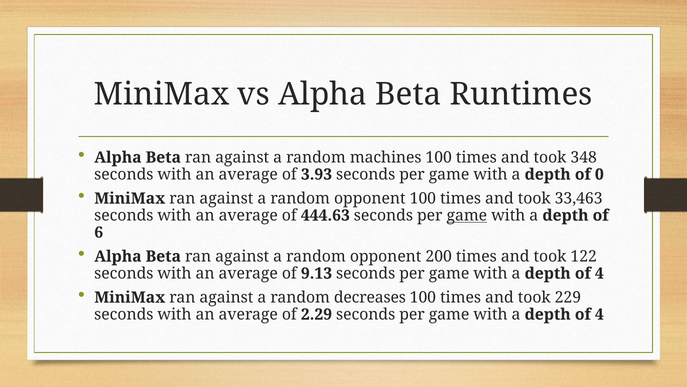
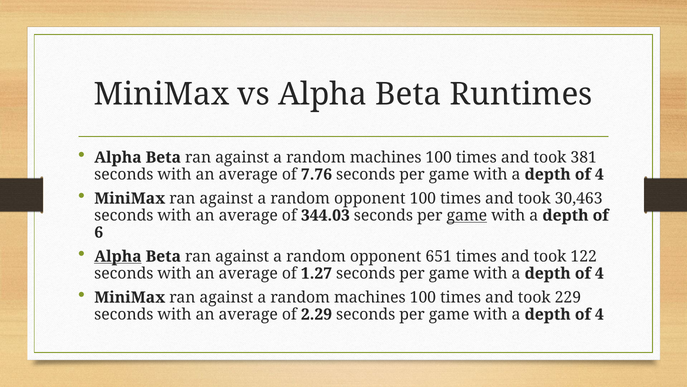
348: 348 -> 381 (584, 157)
3.93: 3.93 -> 7.76 (316, 174)
0: 0 -> 4 (599, 174)
33,463: 33,463 -> 30,463 (579, 198)
444.63: 444.63 -> 344.03 (325, 215)
Alpha underline: none -> present (118, 256)
200: 200 -> 651 (439, 256)
9.13: 9.13 -> 1.27 (316, 273)
decreases: decreases -> machines (370, 297)
